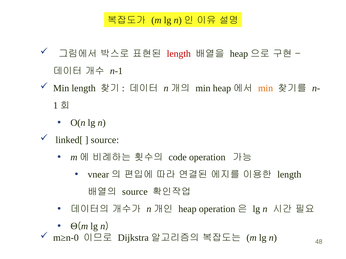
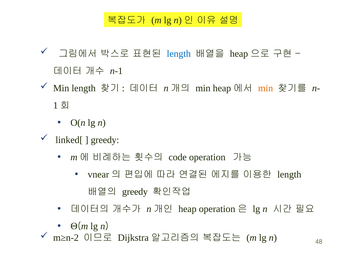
length colour: red -> blue (179, 54)
source: source -> greedy (105, 140)
source: source -> greedy (135, 192)
m≥n-0: m≥n-0 -> m≥n-2 (66, 238)
